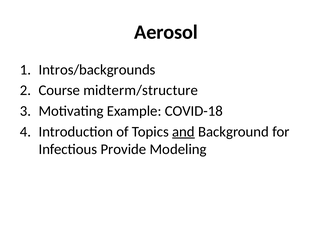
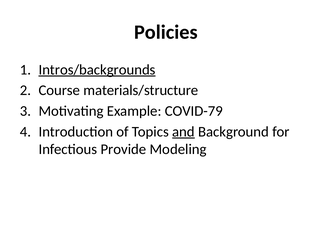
Aerosol: Aerosol -> Policies (166, 32)
Intros/backgrounds underline: none -> present (97, 70)
midterm/structure: midterm/structure -> materials/structure (141, 90)
COVID-18: COVID-18 -> COVID-79 (194, 111)
